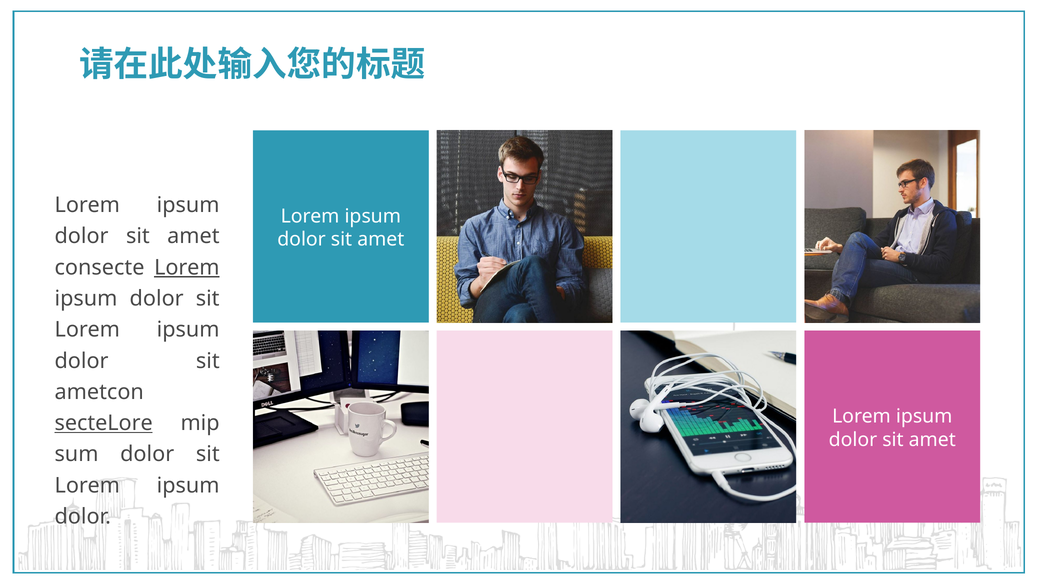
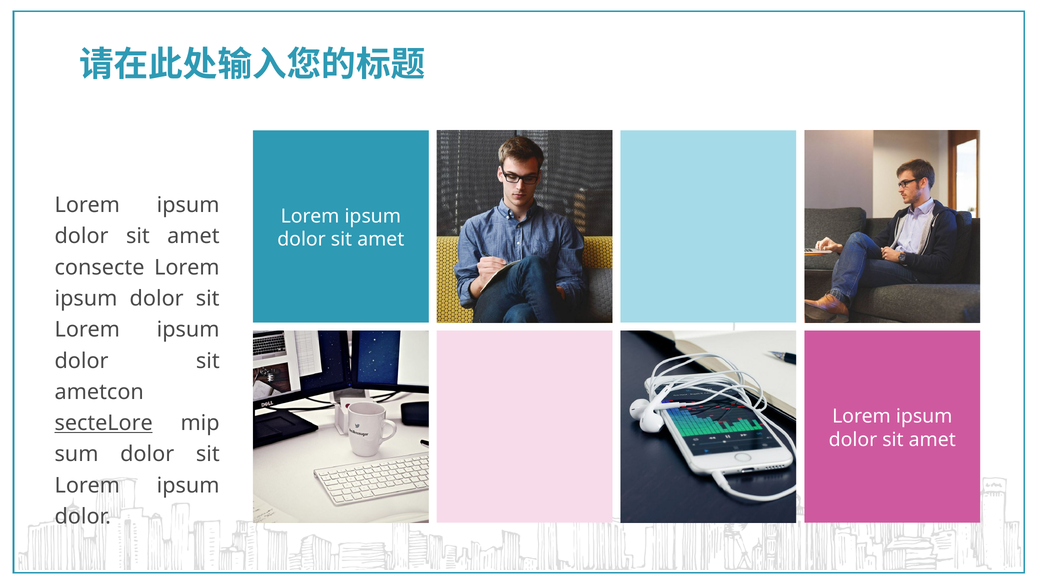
Lorem underline: present -> none (187, 267)
